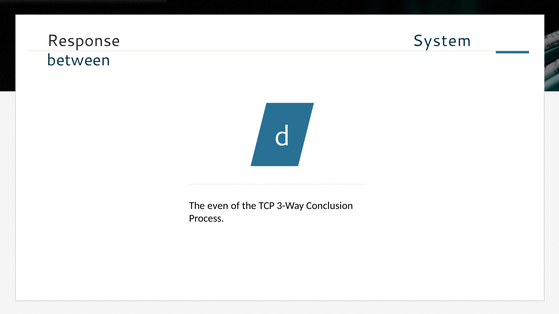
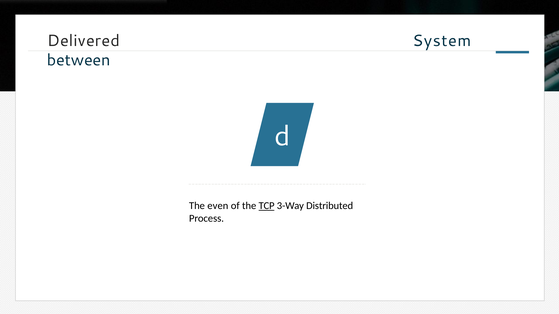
Response: Response -> Delivered (83, 41)
TCP underline: none -> present (267, 206)
Conclusion: Conclusion -> Distributed (330, 206)
